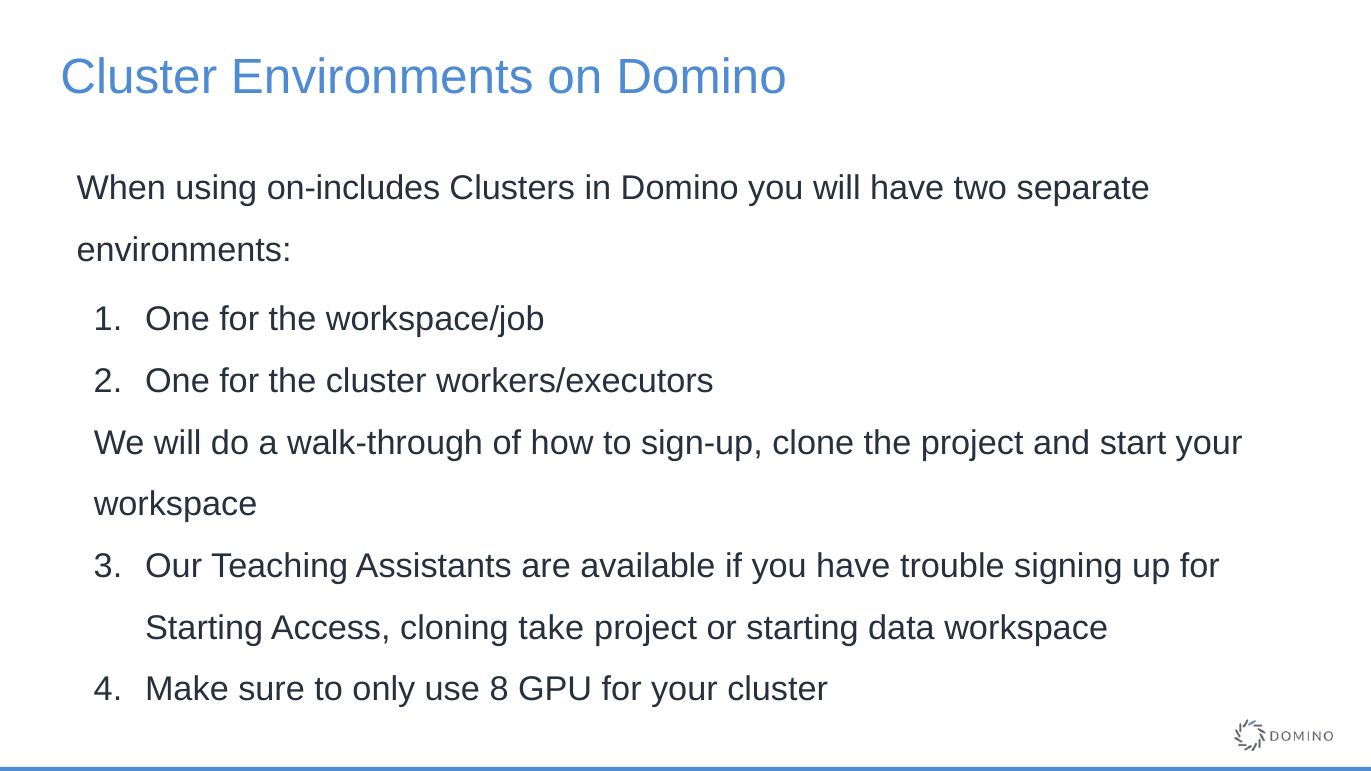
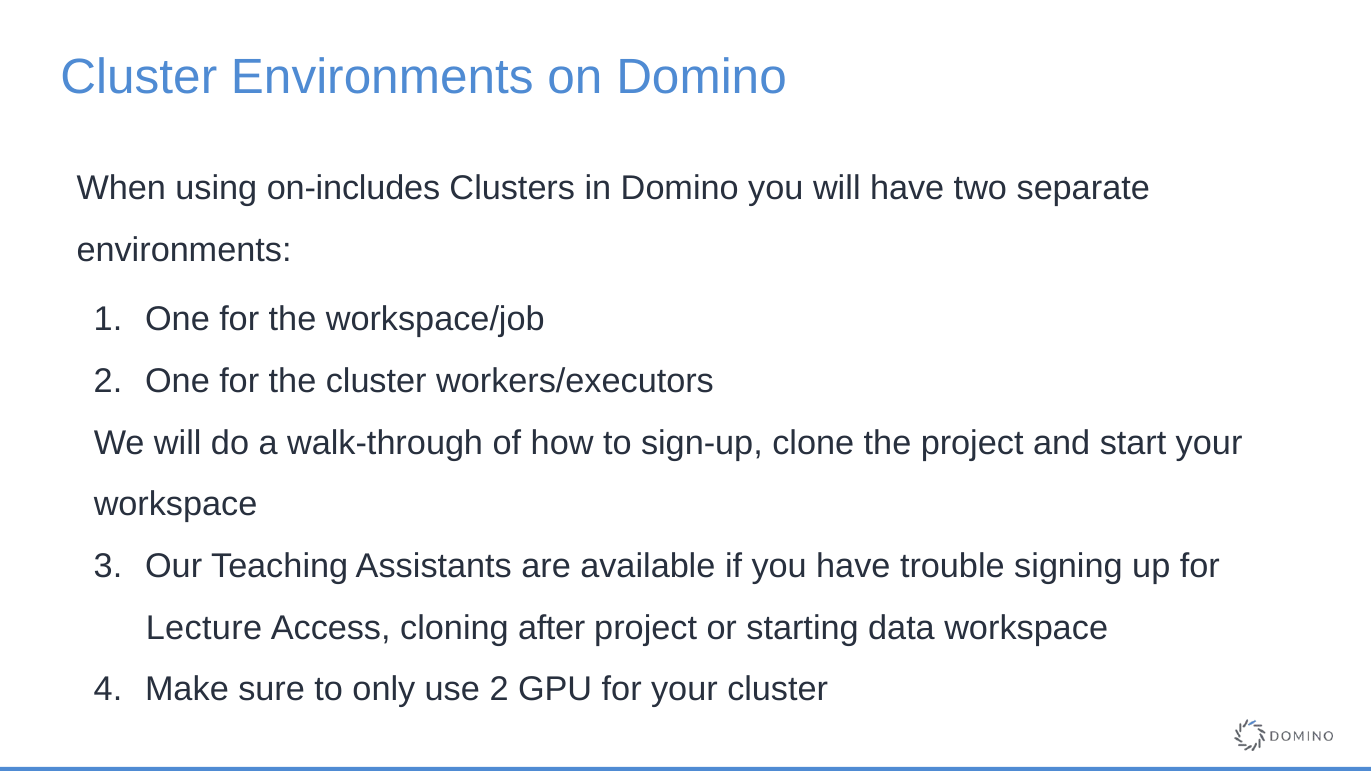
Starting: Starting -> Lecture (204, 628)
take: take -> after (552, 628)
use 8: 8 -> 2 (499, 690)
